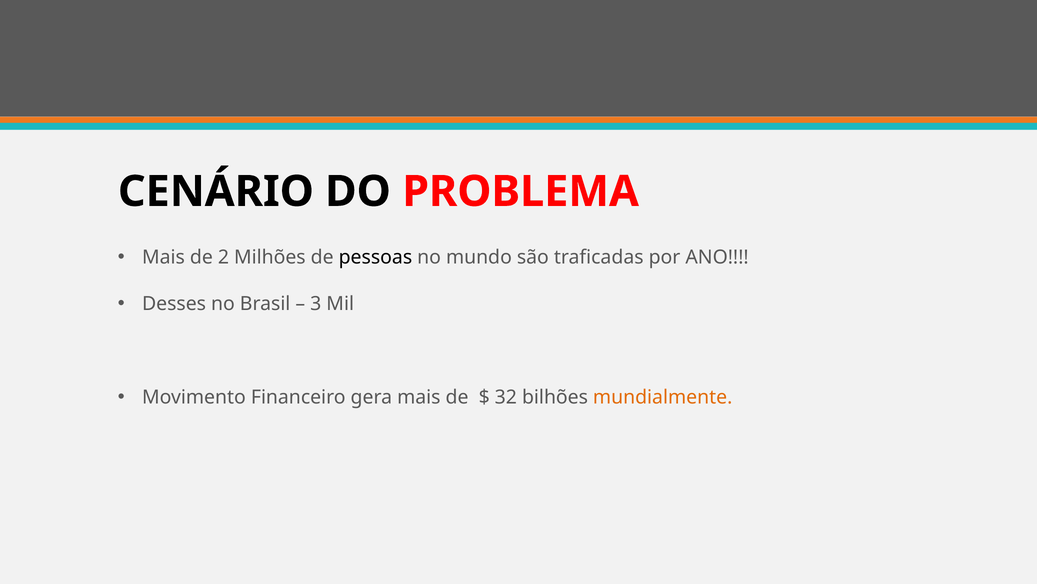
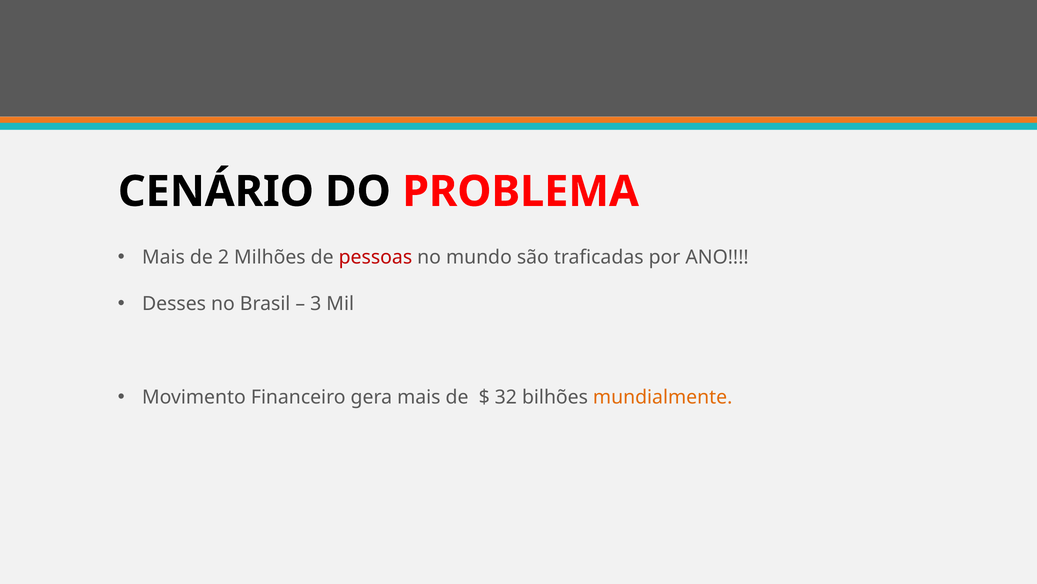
pessoas colour: black -> red (375, 257)
